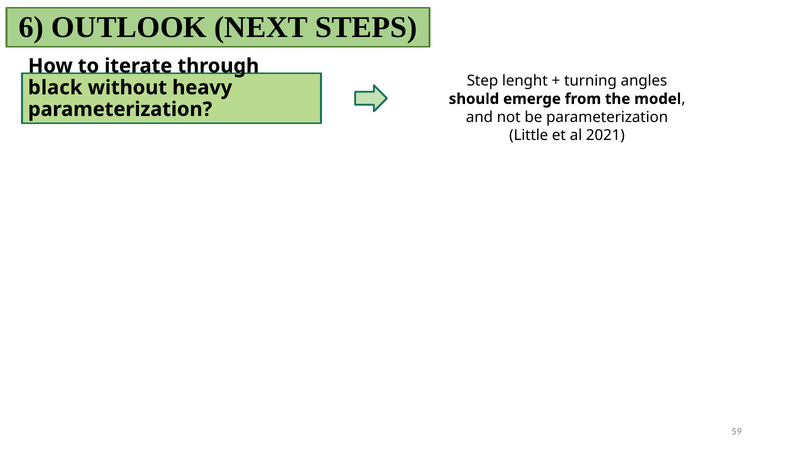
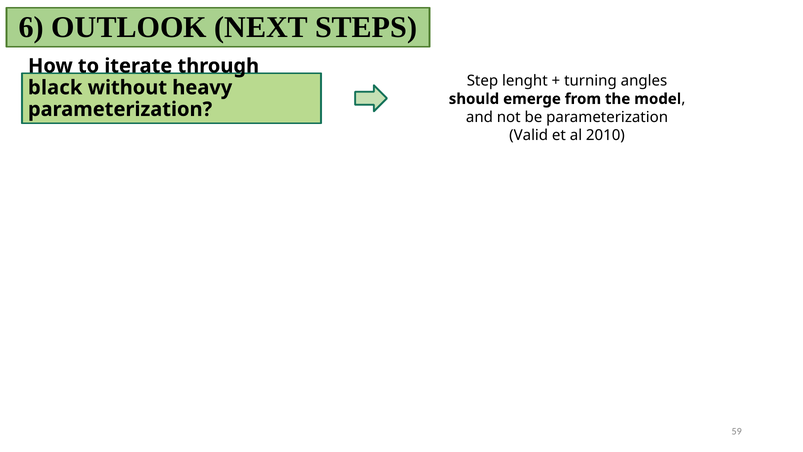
Little: Little -> Valid (529, 135)
2021: 2021 -> 2010 (605, 135)
